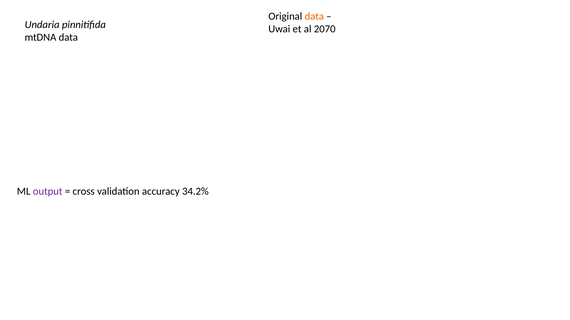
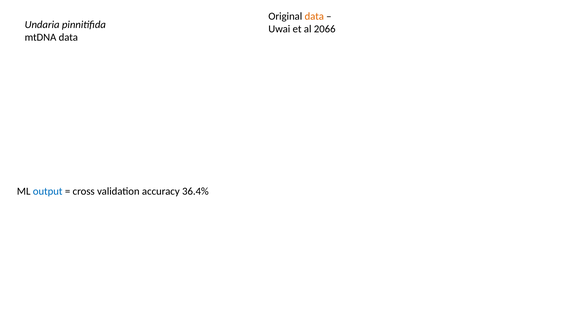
2070: 2070 -> 2066 (325, 29)
output colour: purple -> blue (48, 192)
34.2%: 34.2% -> 36.4% (195, 192)
